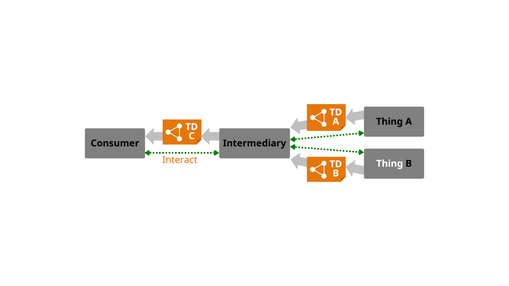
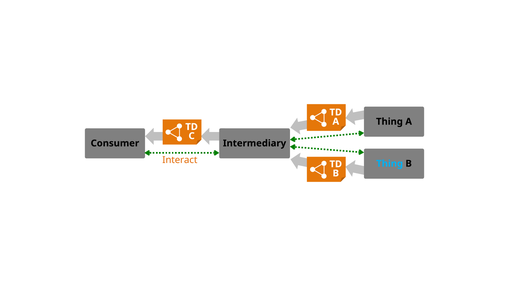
Thing colour: white -> light blue (390, 164)
